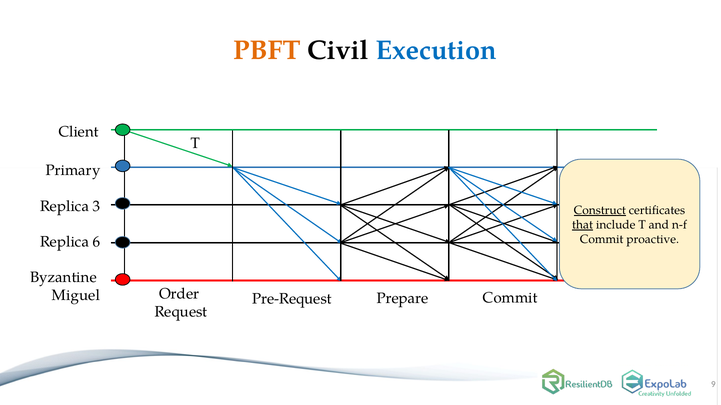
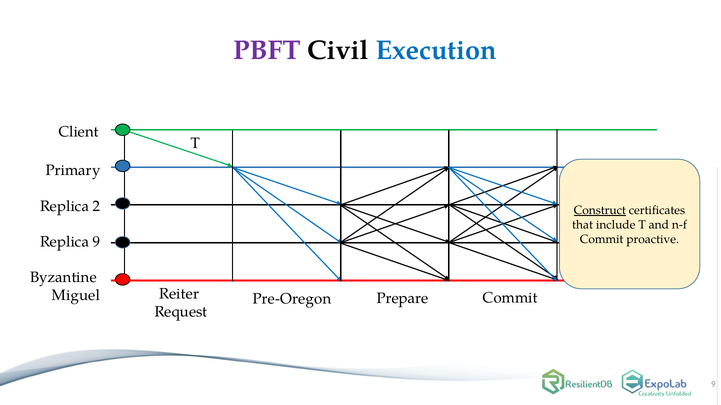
PBFT colour: orange -> purple (267, 50)
3: 3 -> 2 (97, 206)
that underline: present -> none (583, 225)
Replica 6: 6 -> 9 (97, 242)
Order: Order -> Reiter (179, 294)
Pre-Request: Pre-Request -> Pre-Oregon (292, 299)
